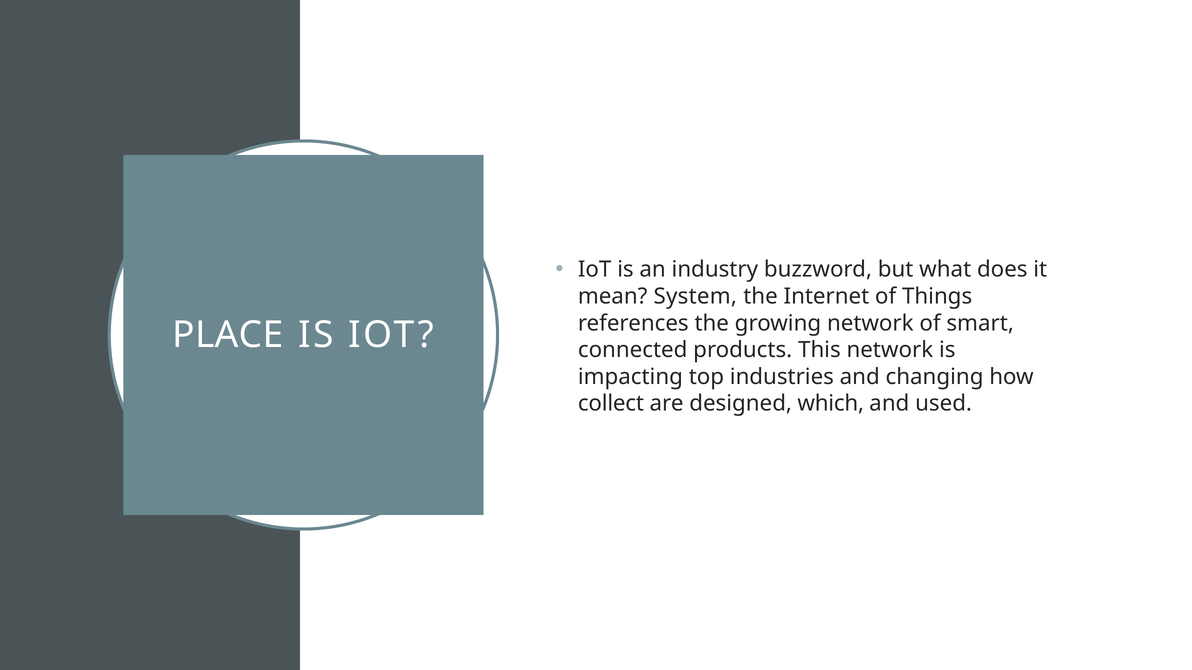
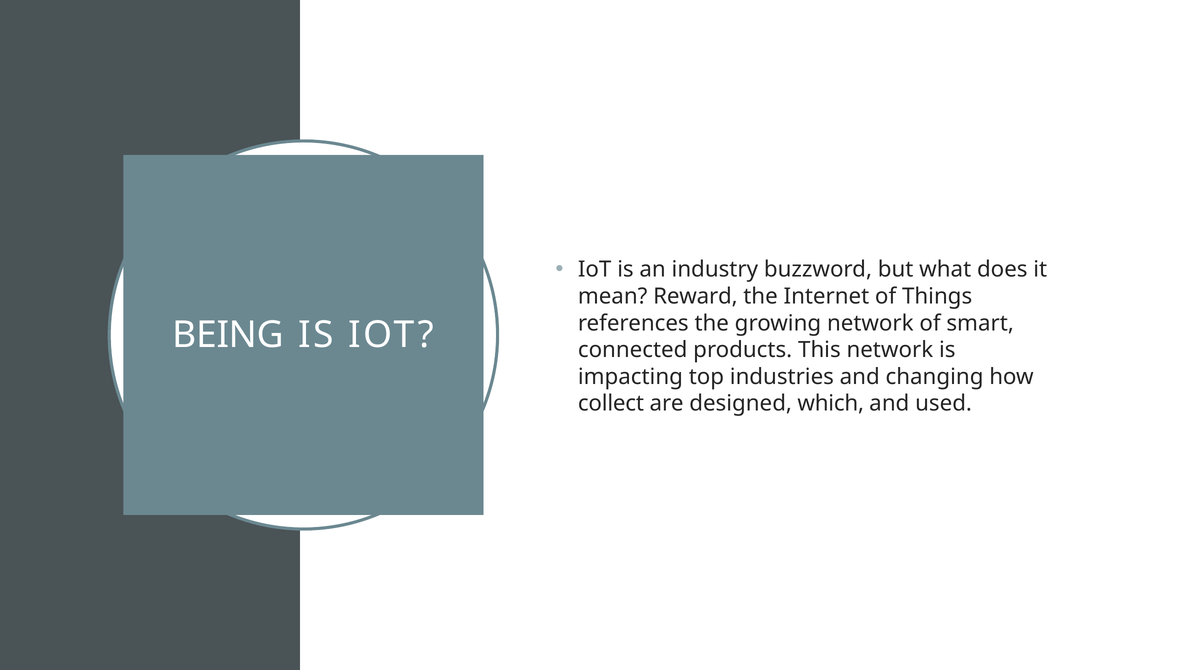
System: System -> Reward (695, 297)
PLACE: PLACE -> BEING (228, 335)
